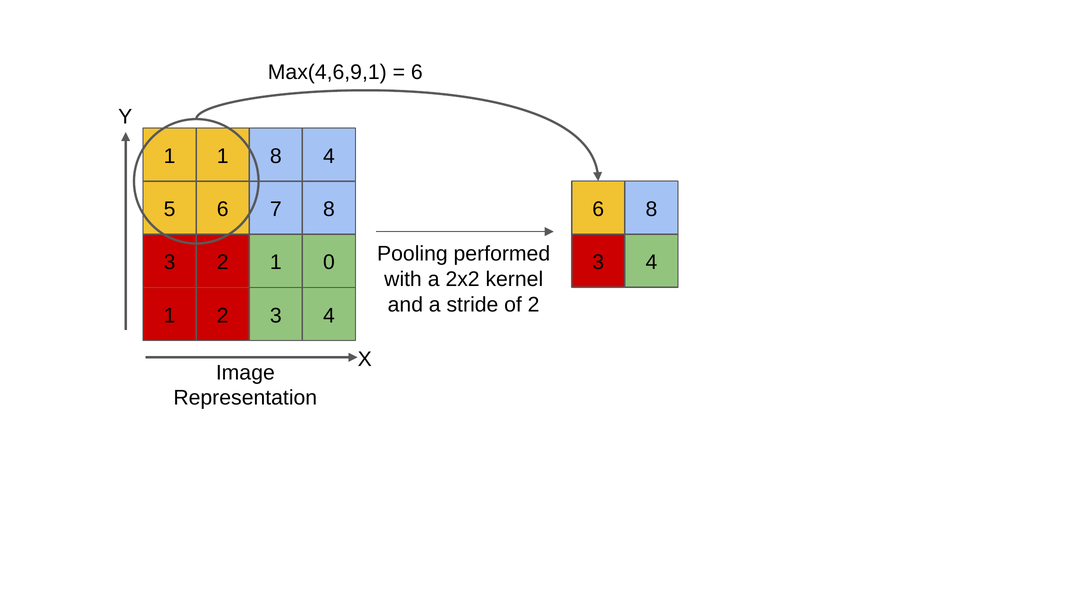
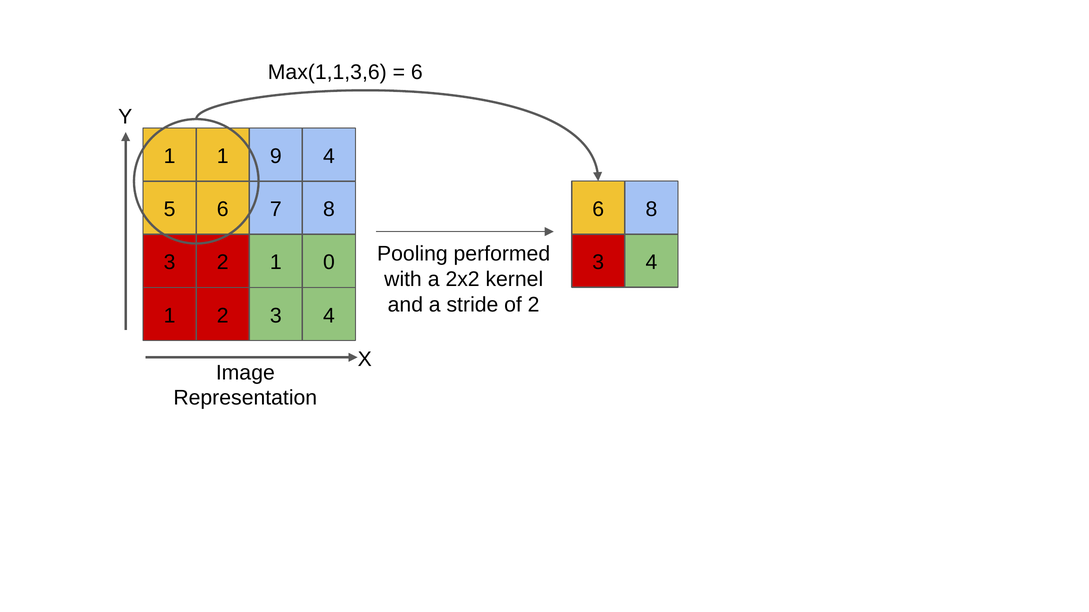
Max(4,6,9,1: Max(4,6,9,1 -> Max(1,1,3,6 (327, 72)
1 8: 8 -> 9 (276, 156)
